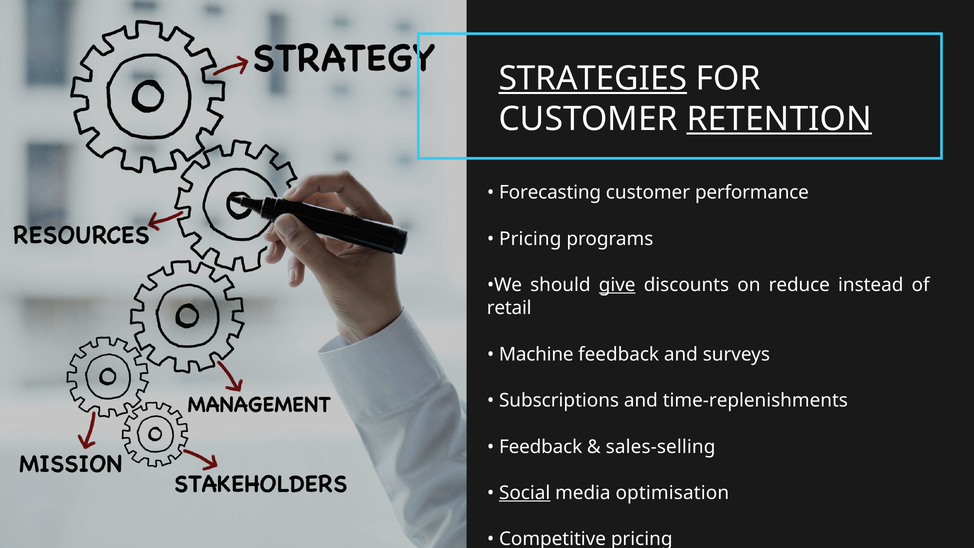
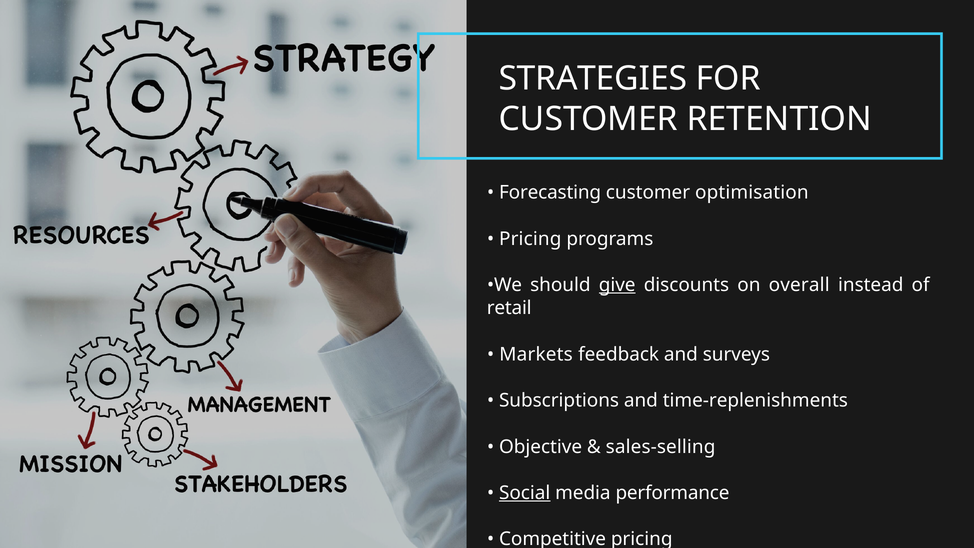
STRATEGIES underline: present -> none (593, 79)
RETENTION underline: present -> none (779, 119)
performance: performance -> optimisation (752, 193)
reduce: reduce -> overall (799, 285)
Machine: Machine -> Markets (536, 354)
Feedback: Feedback -> Objective (541, 447)
optimisation: optimisation -> performance (672, 493)
